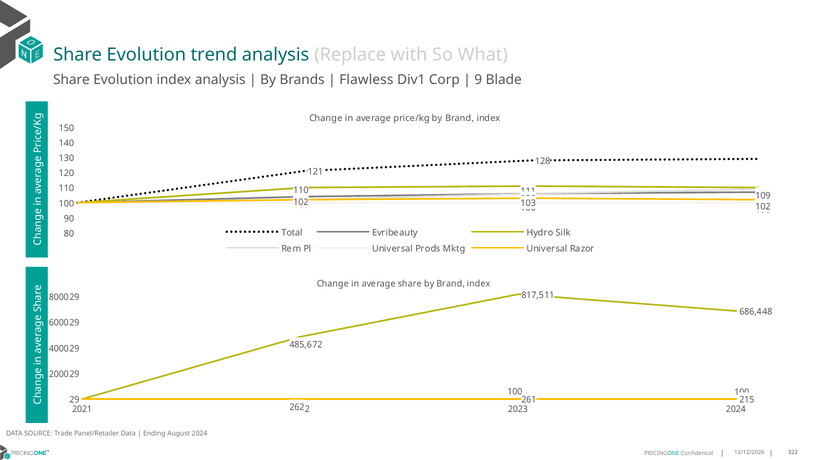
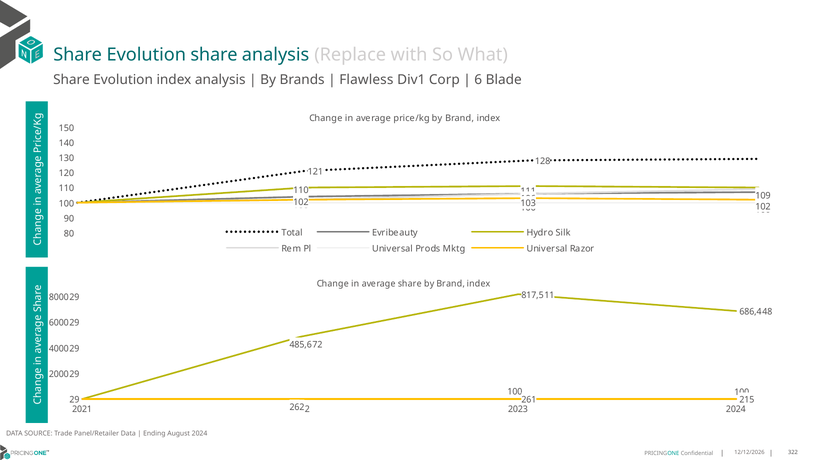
Evolution trend: trend -> share (214, 55)
9: 9 -> 6 (478, 80)
